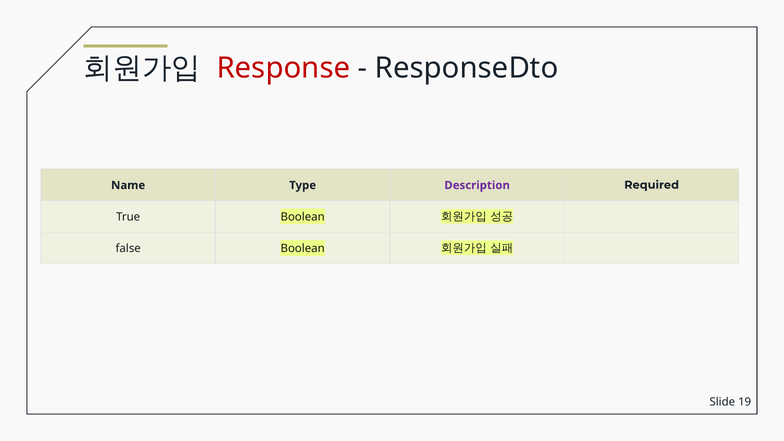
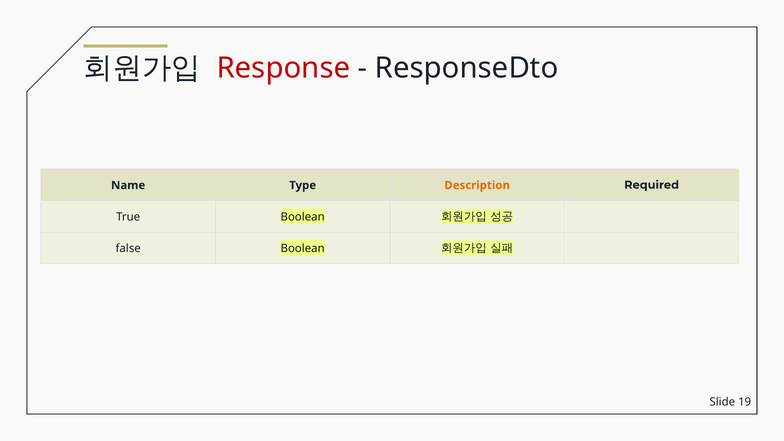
Description colour: purple -> orange (477, 185)
